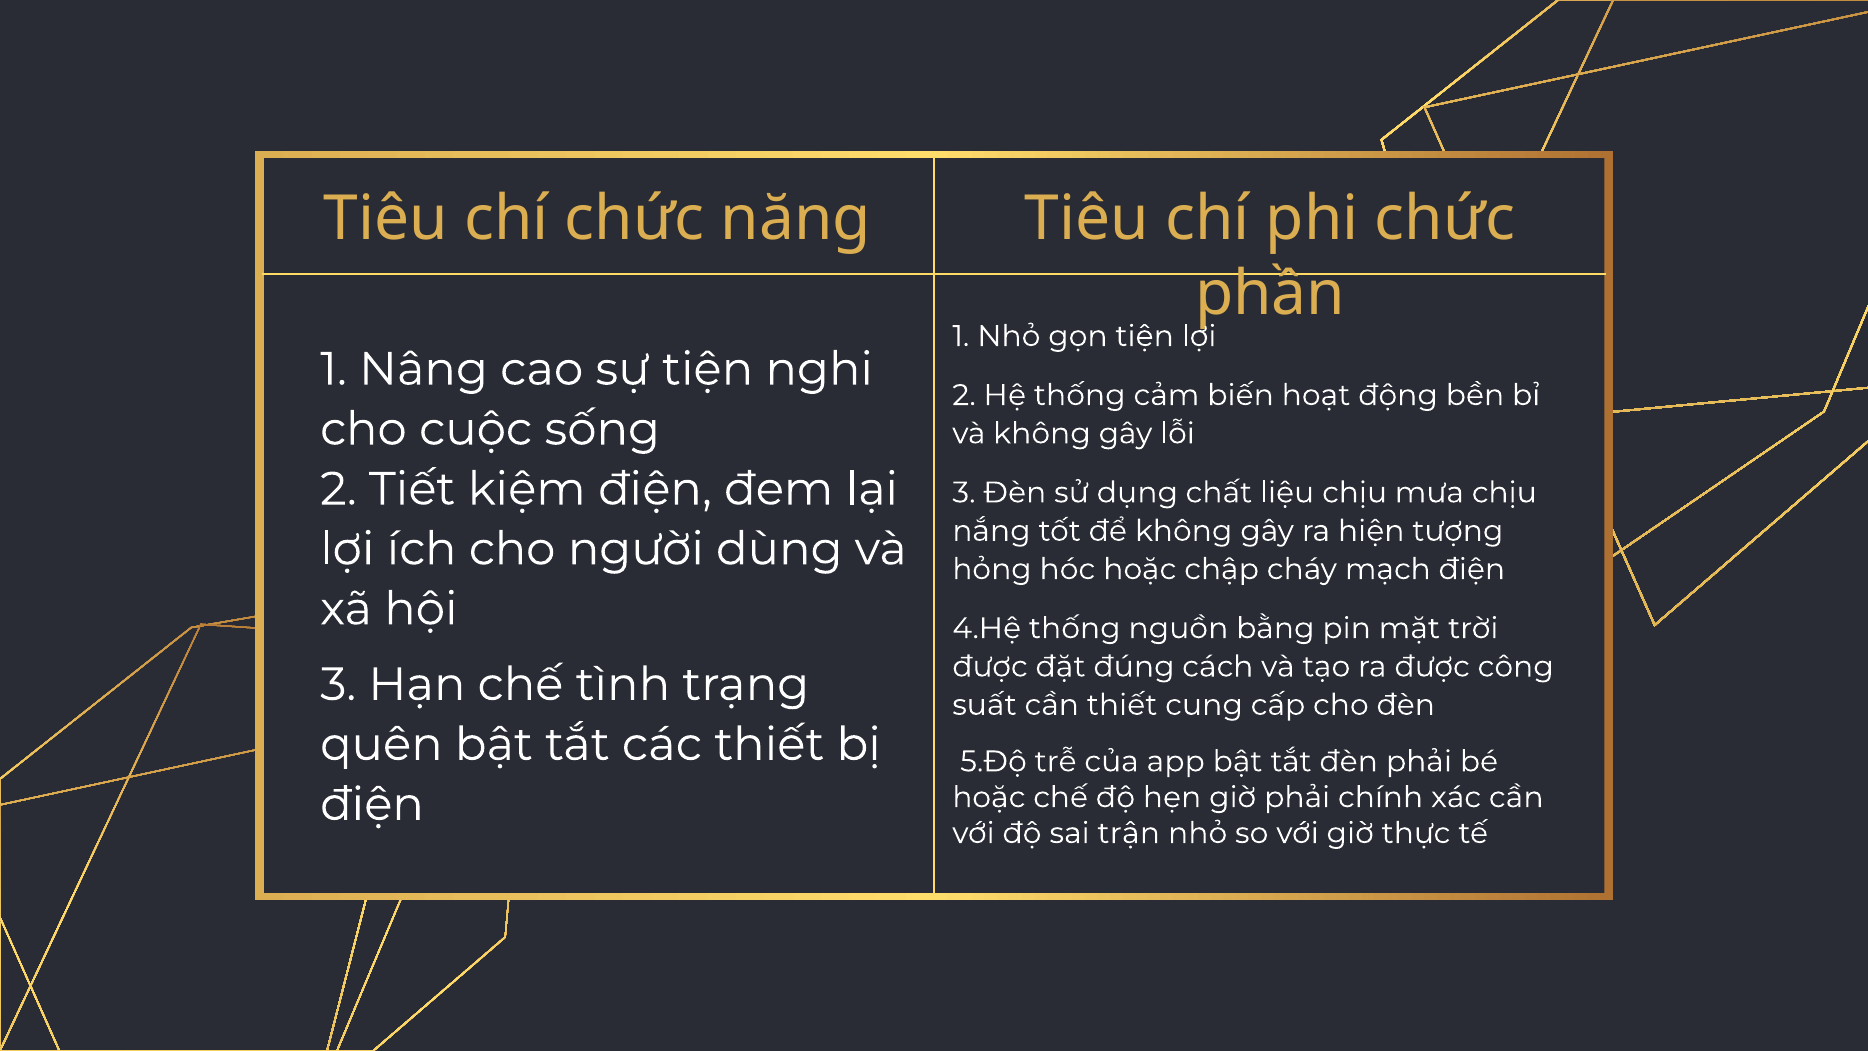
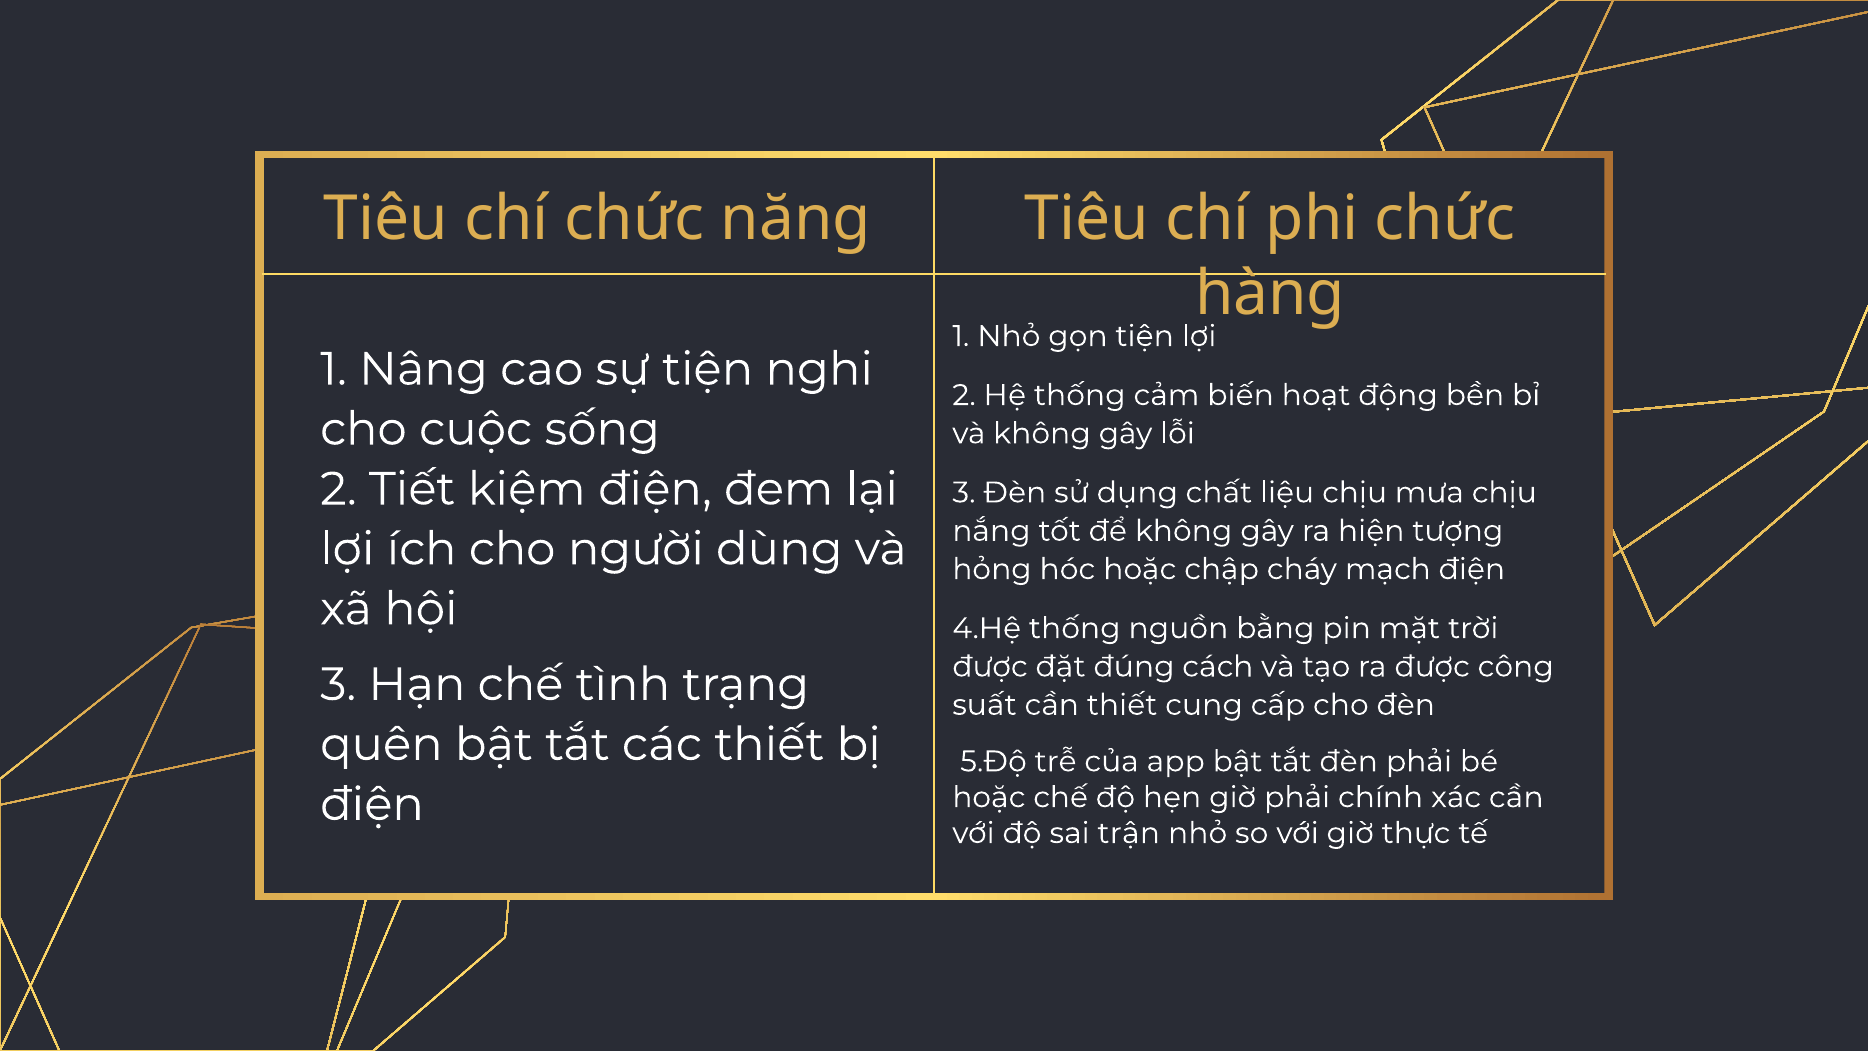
phần: phần -> hàng (1270, 294)
